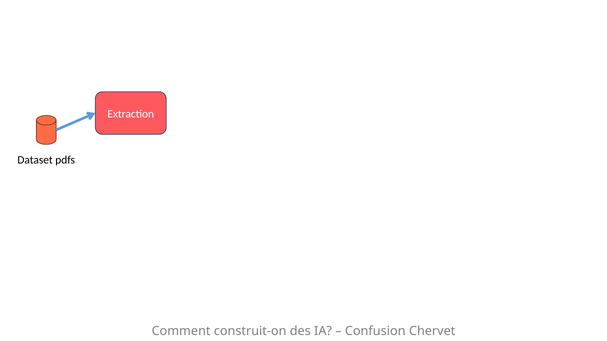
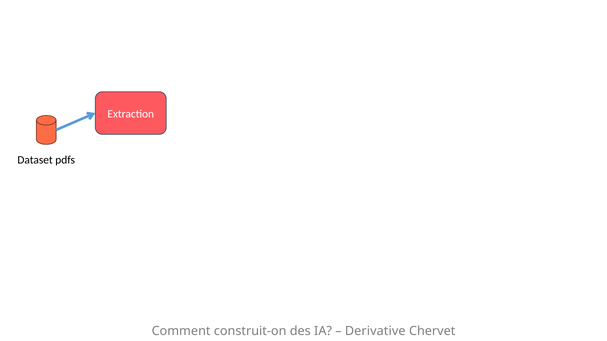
Confusion: Confusion -> Derivative (375, 332)
